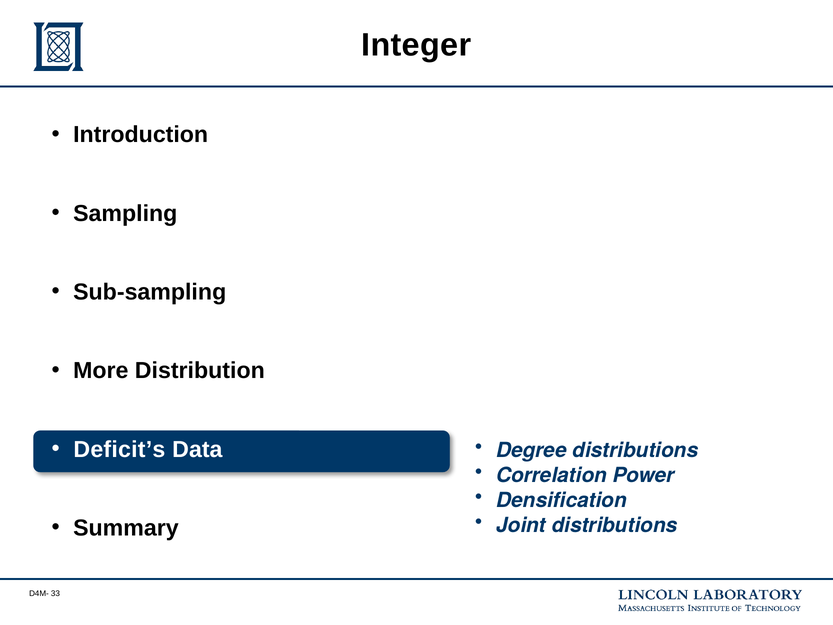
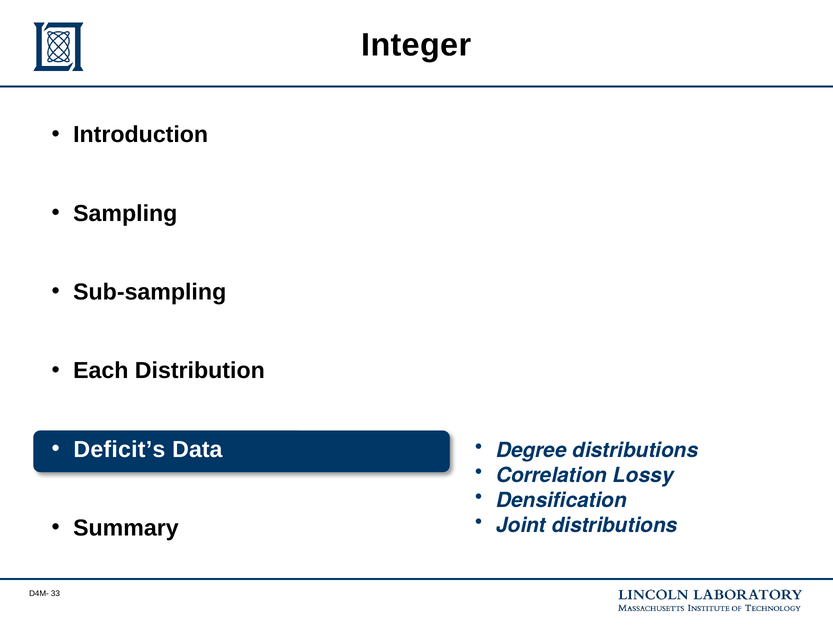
More: More -> Each (101, 371)
Power: Power -> Lossy (643, 475)
